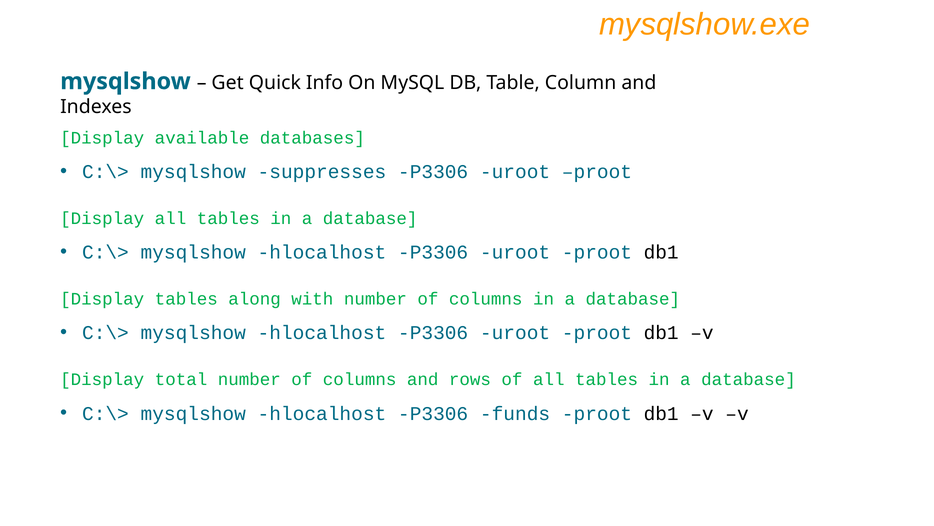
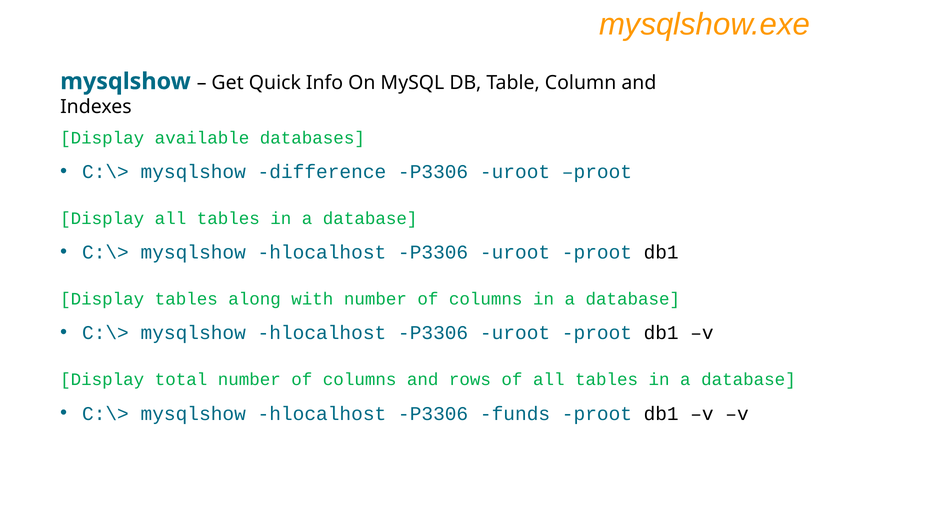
suppresses: suppresses -> difference (322, 172)
